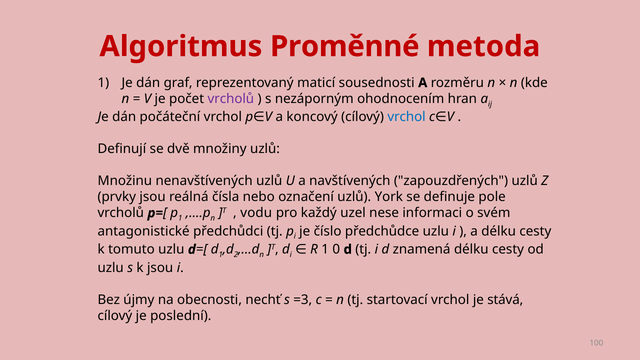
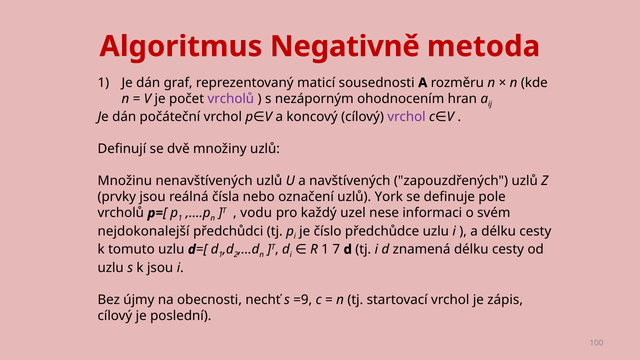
Proměnné: Proměnné -> Negativně (345, 46)
vrchol colour: blue -> purple (407, 117)
antagonistické: antagonistické -> nejdokonalejší (144, 231)
0: 0 -> 7 (336, 249)
=3: =3 -> =9 (303, 300)
stává: stává -> zápis (505, 300)
